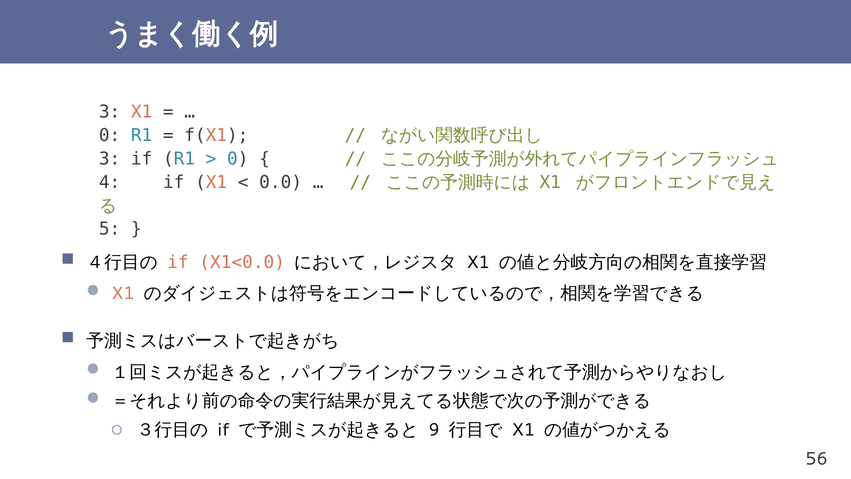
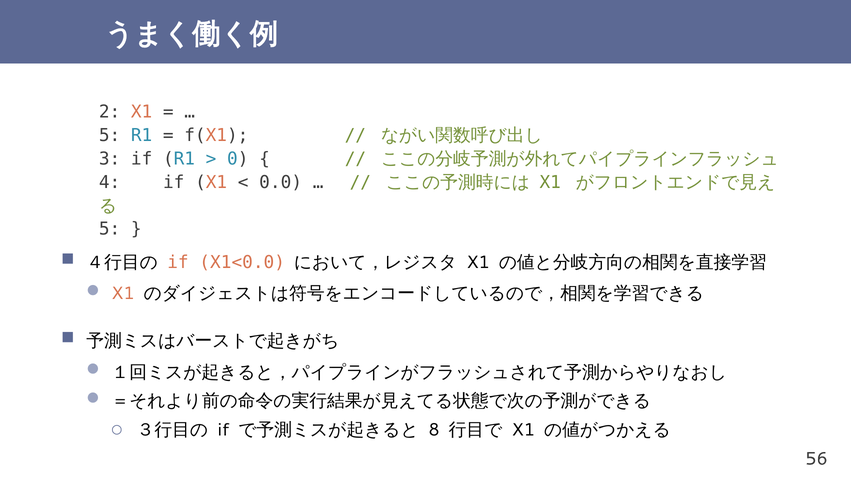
3: 3 -> 2 (110, 112)
0: 0 -> 5 (110, 135)
9: 9 -> 8 (434, 430)
